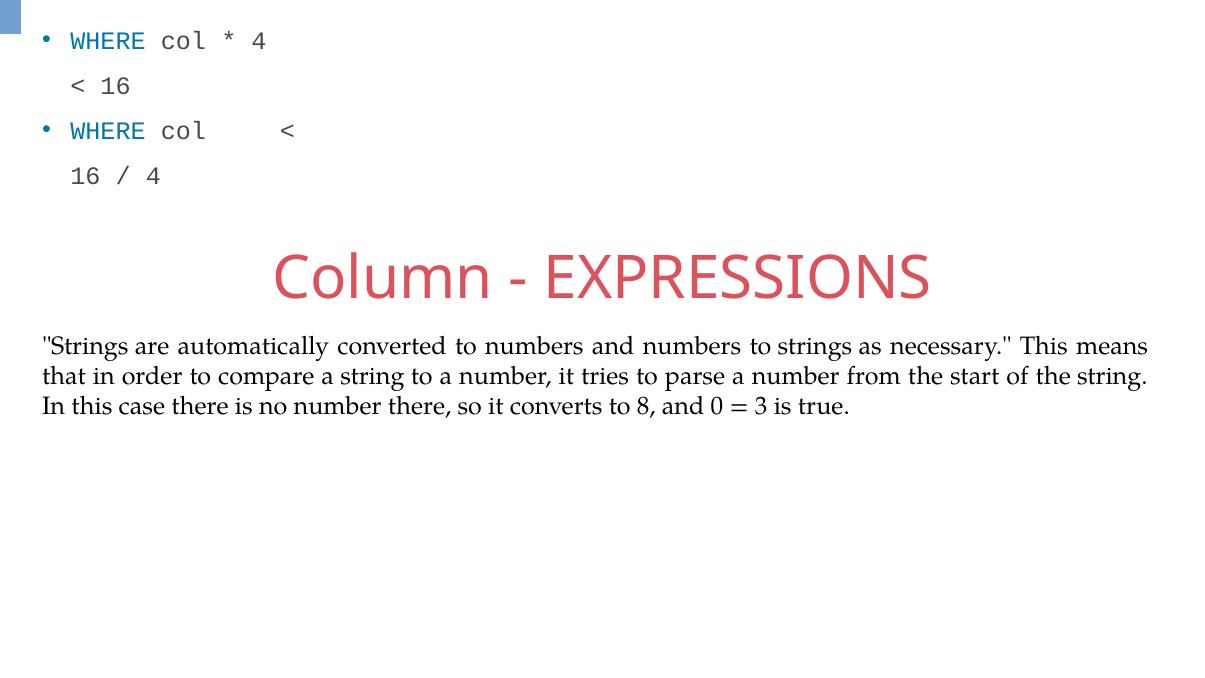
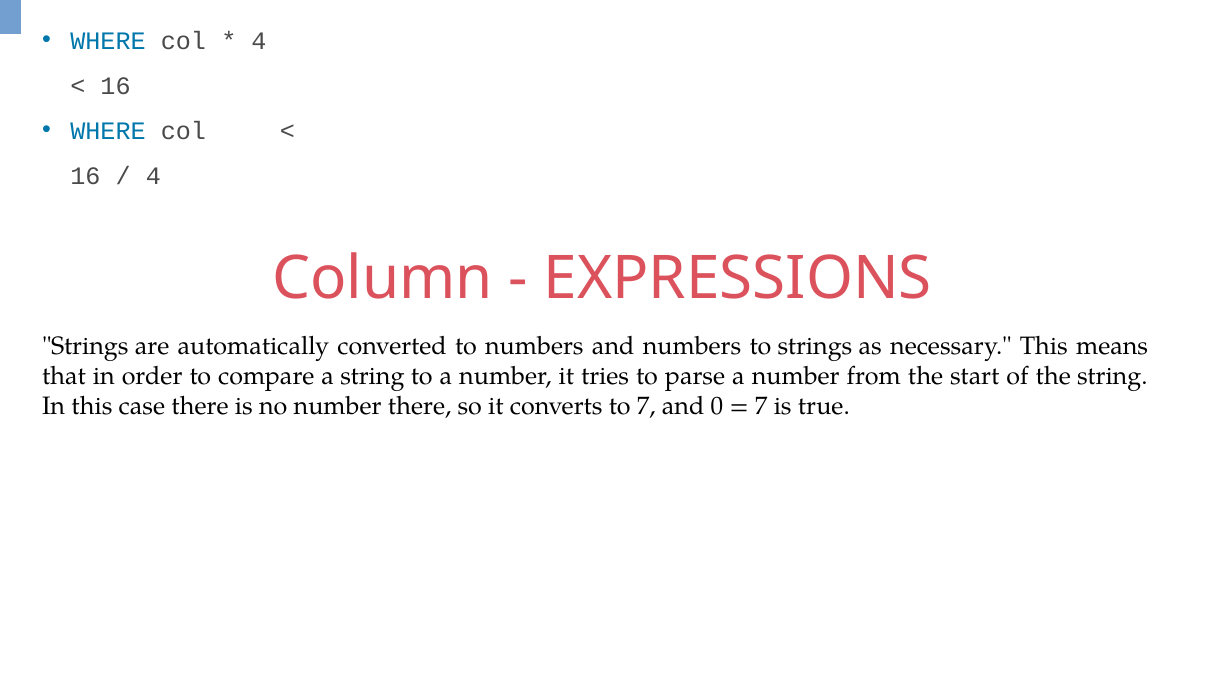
to 8: 8 -> 7 (646, 406)
3: 3 -> 7 (761, 406)
